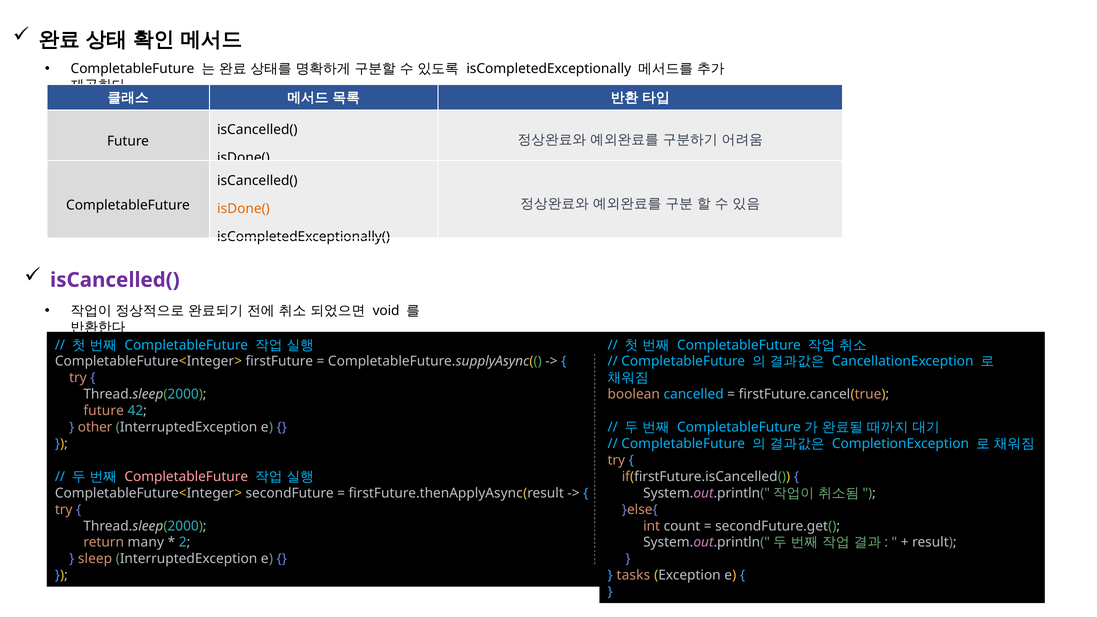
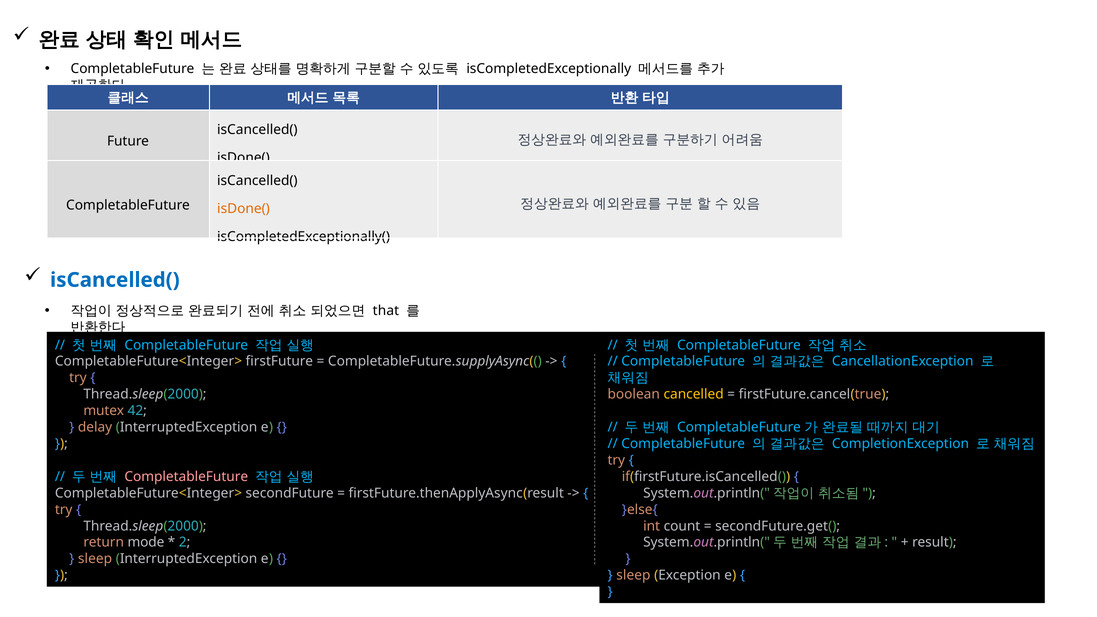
isCancelled( colour: purple -> blue (115, 280)
void: void -> that (386, 311)
cancelled colour: light blue -> yellow (694, 394)
future: future -> mutex (104, 411)
other: other -> delay (95, 427)
many: many -> mode (146, 543)
tasks: tasks -> sleep (633, 575)
